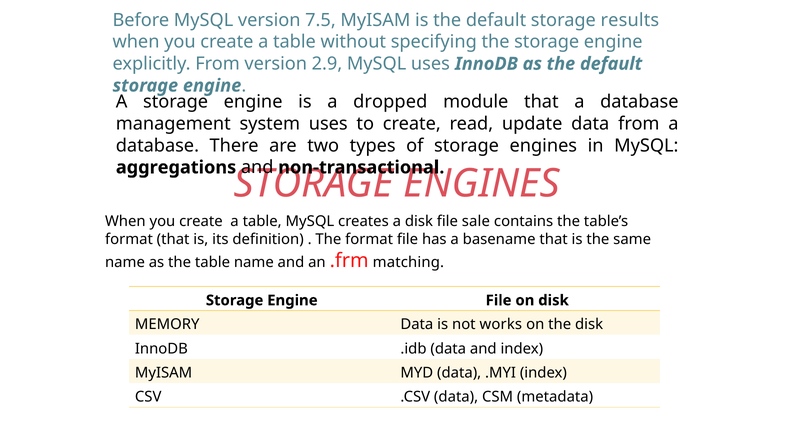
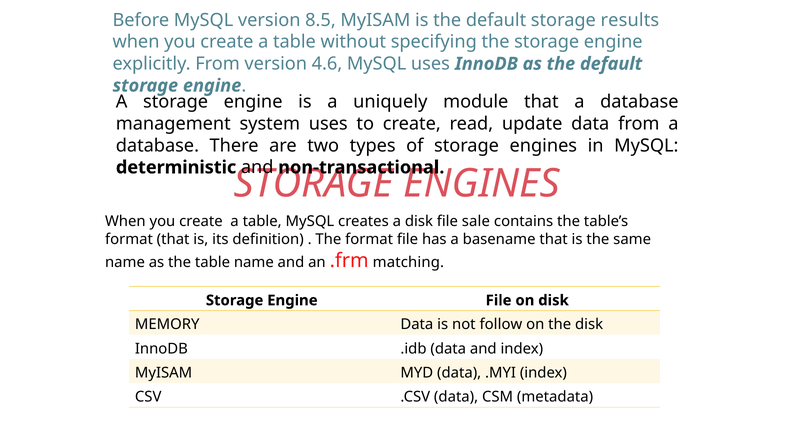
7.5: 7.5 -> 8.5 (320, 20)
2.9: 2.9 -> 4.6 (327, 64)
dropped: dropped -> uniquely (390, 102)
aggregations: aggregations -> deterministic (176, 167)
works: works -> follow (501, 324)
